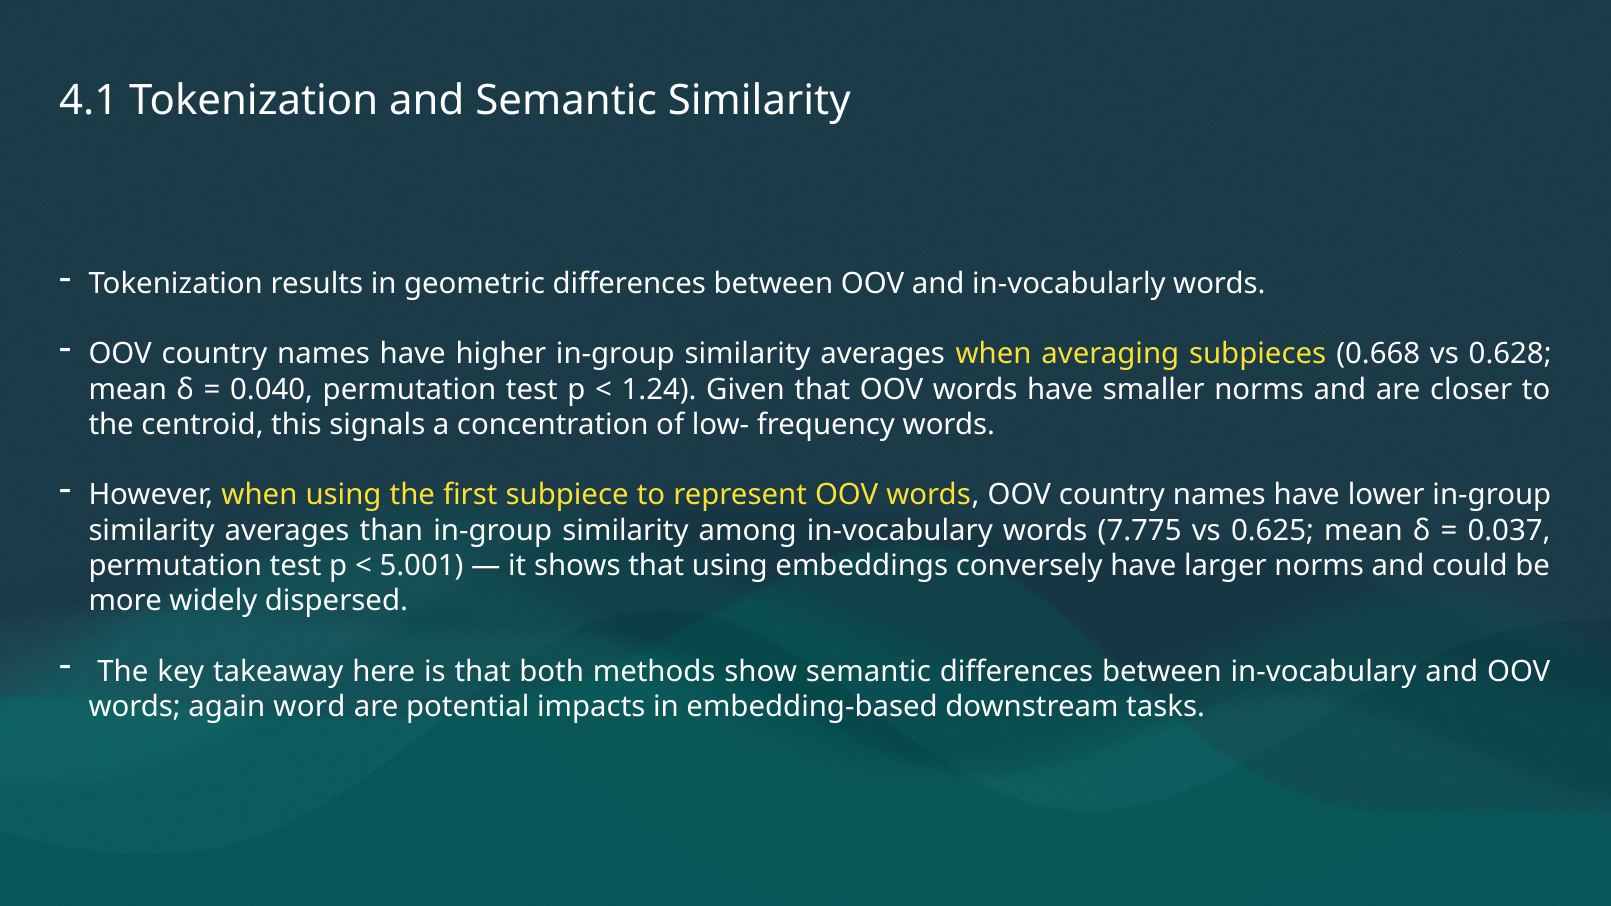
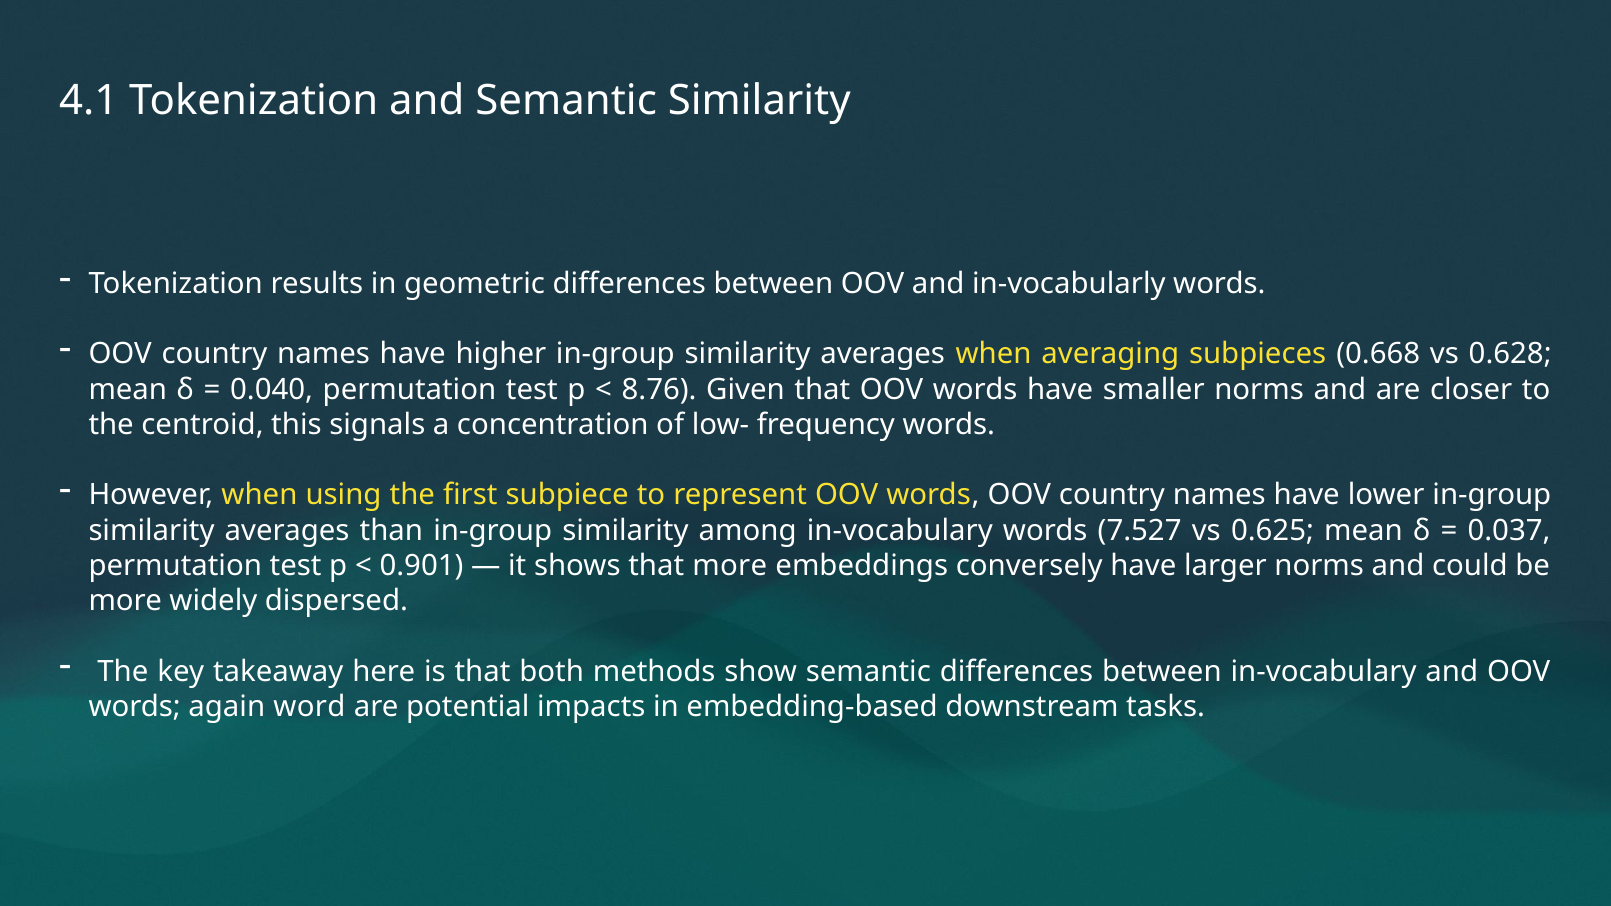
1.24: 1.24 -> 8.76 (659, 389)
7.775: 7.775 -> 7.527 (1140, 530)
5.001: 5.001 -> 0.901 (422, 566)
that using: using -> more (730, 566)
